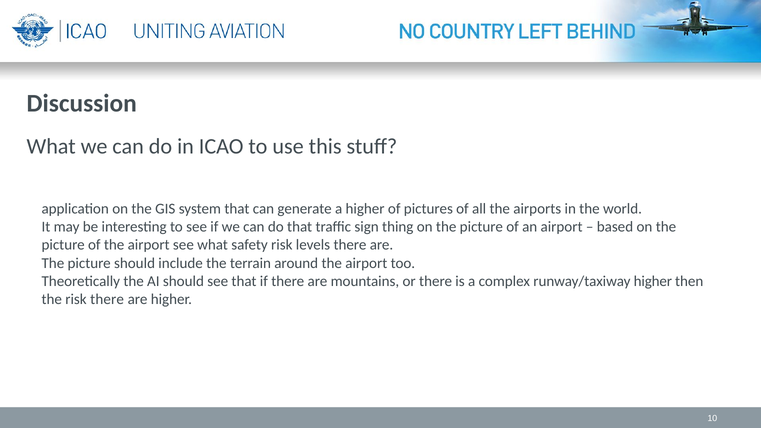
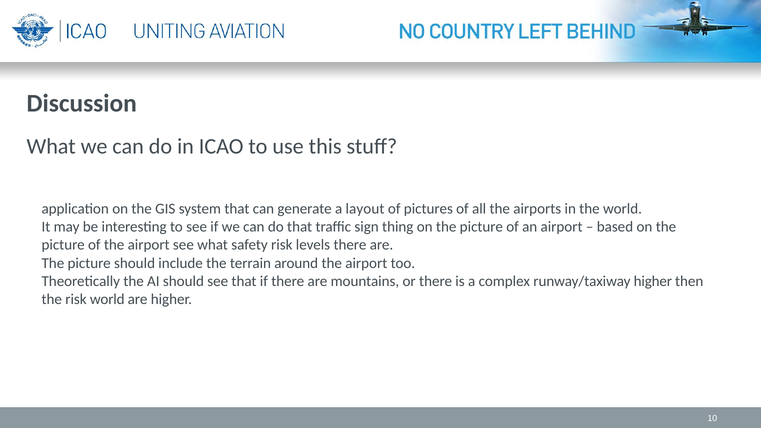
a higher: higher -> layout (365, 209)
risk there: there -> world (107, 299)
